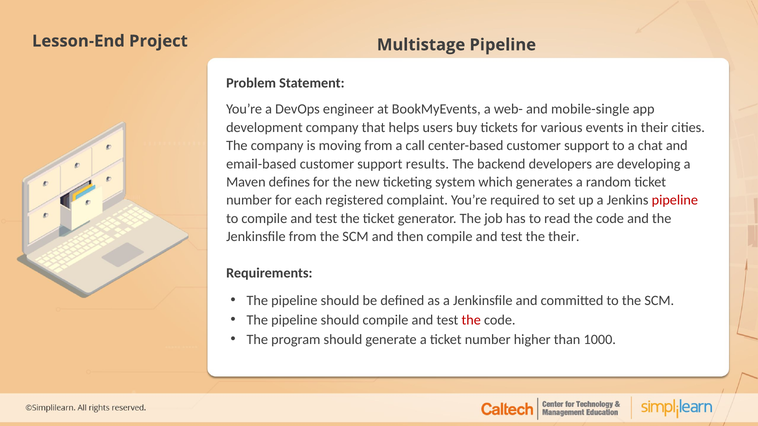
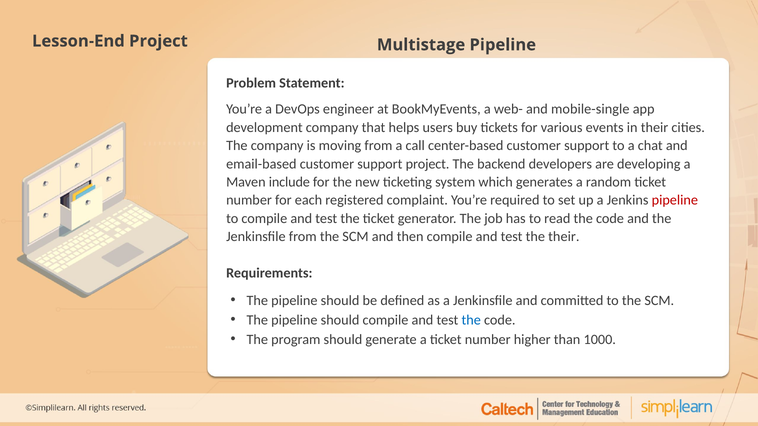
support results: results -> project (428, 164)
defines: defines -> include (289, 182)
the colour: red -> blue (471, 320)
